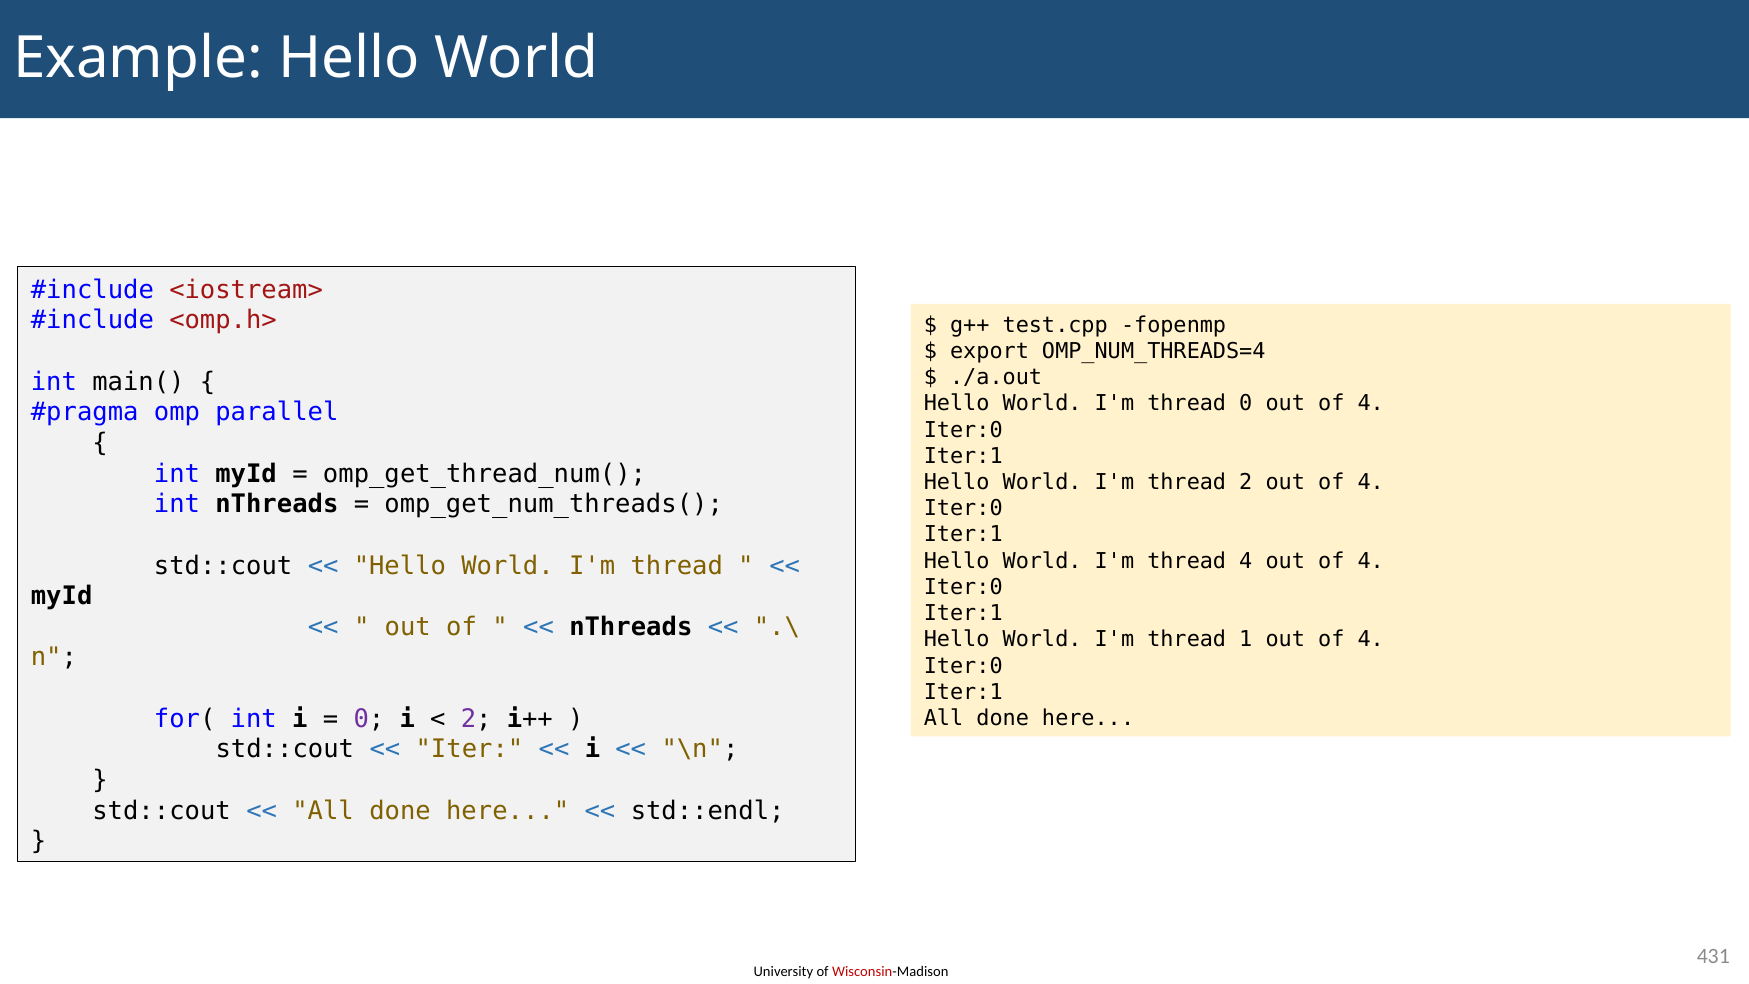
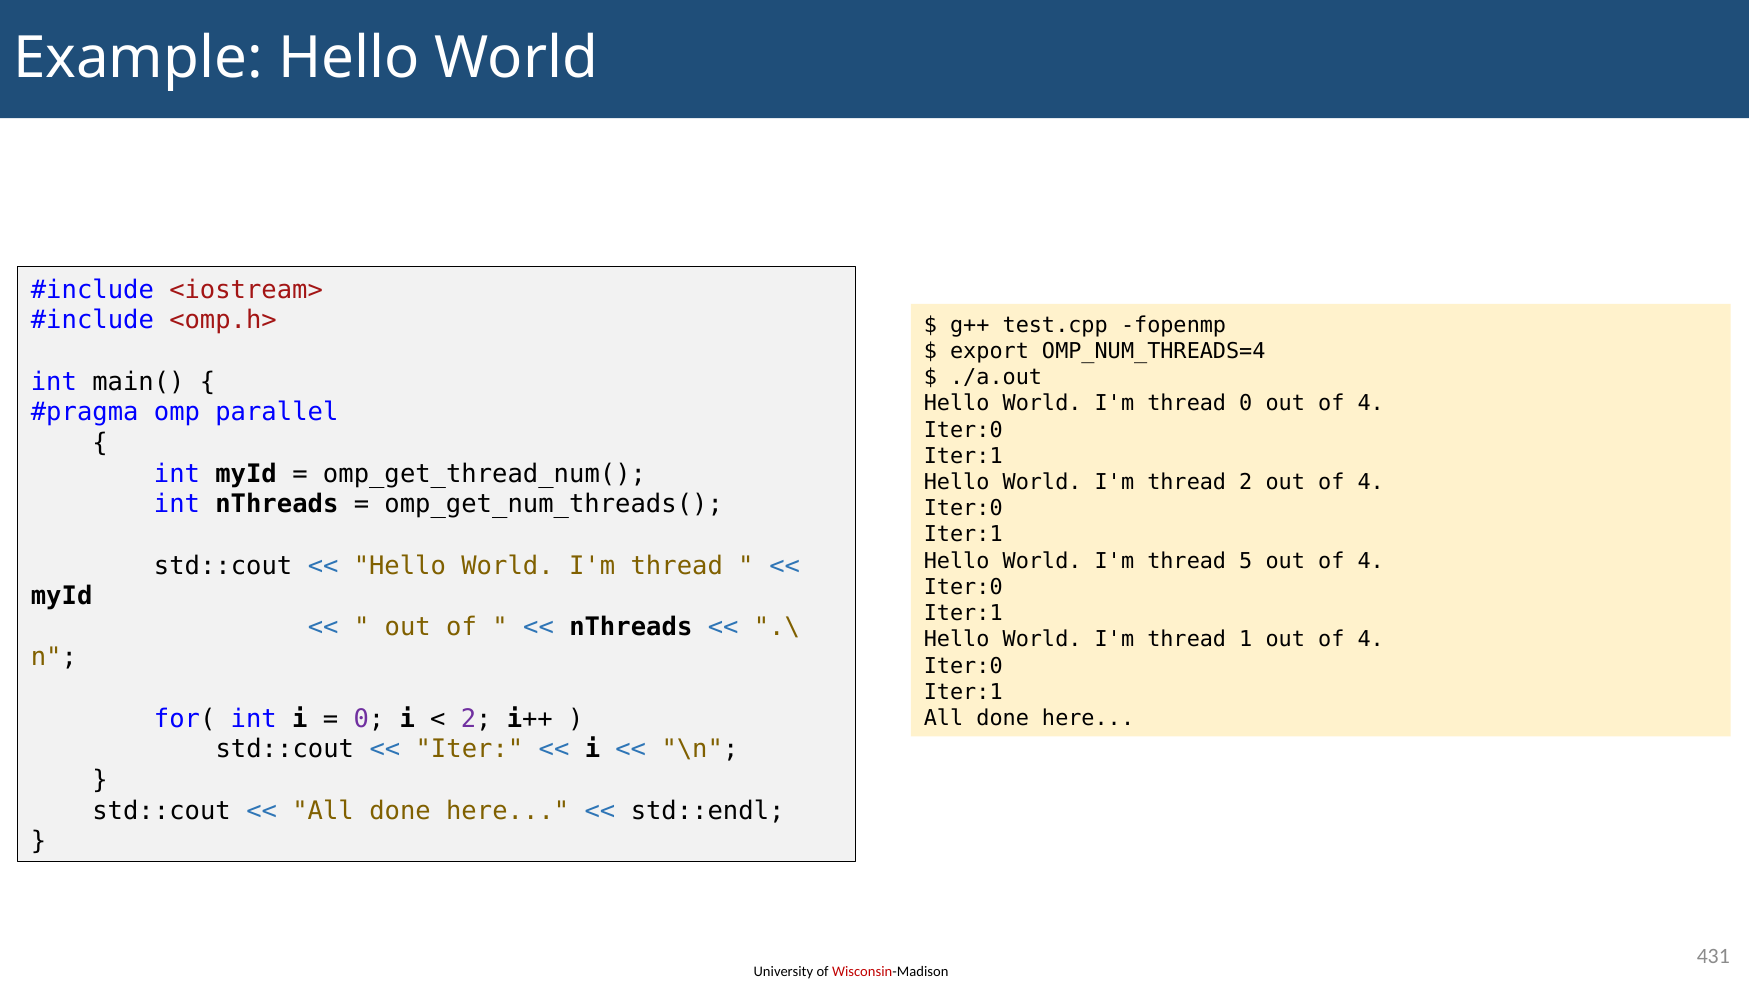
thread 4: 4 -> 5 (1246, 561)
